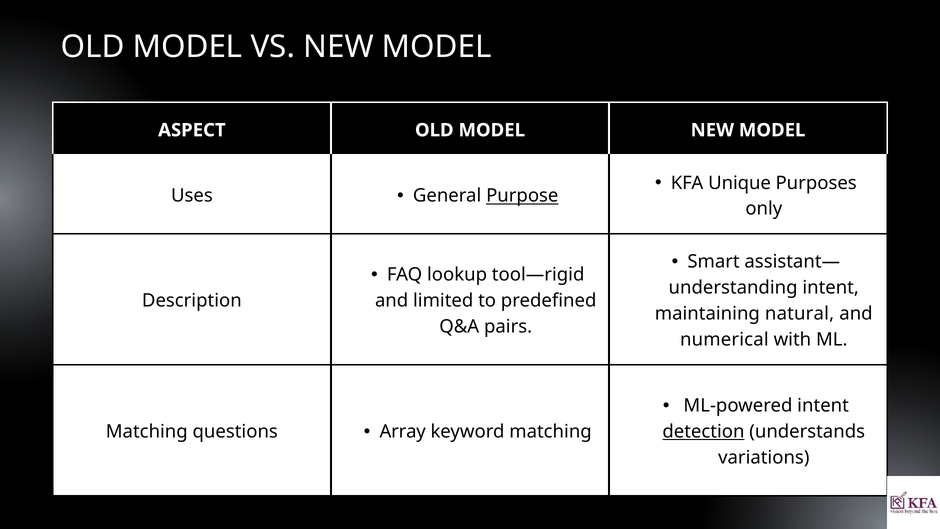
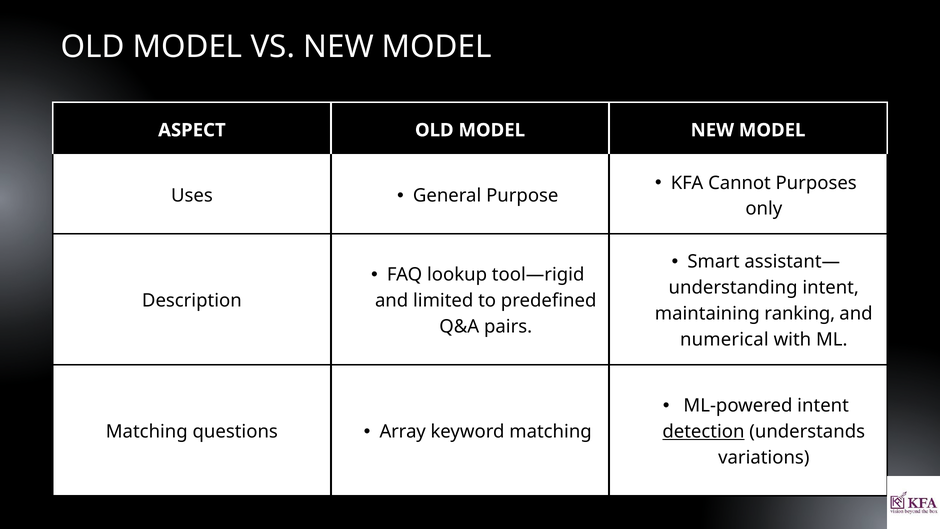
Unique: Unique -> Cannot (740, 183)
Purpose underline: present -> none (522, 196)
natural: natural -> ranking (800, 314)
